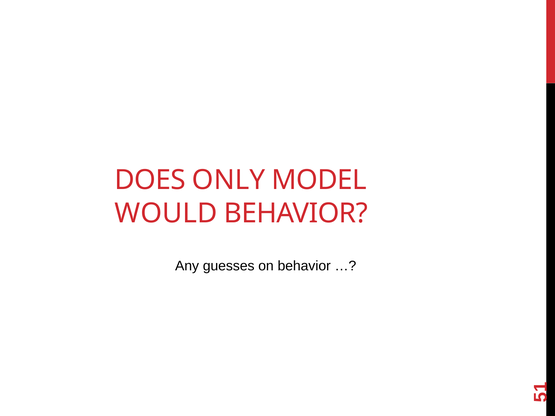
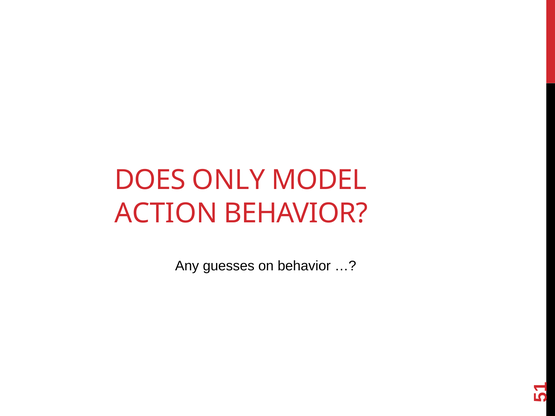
WOULD: WOULD -> ACTION (166, 213)
